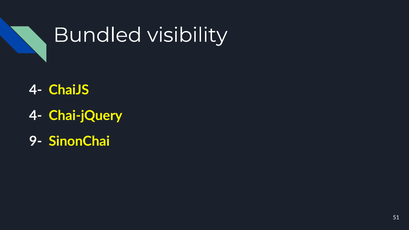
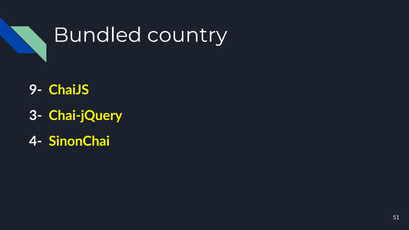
visibility: visibility -> country (187, 35)
4-: 4- -> 9- (36, 90)
4-: 4- -> 3- (36, 116)
9-: 9- -> 4- (36, 141)
